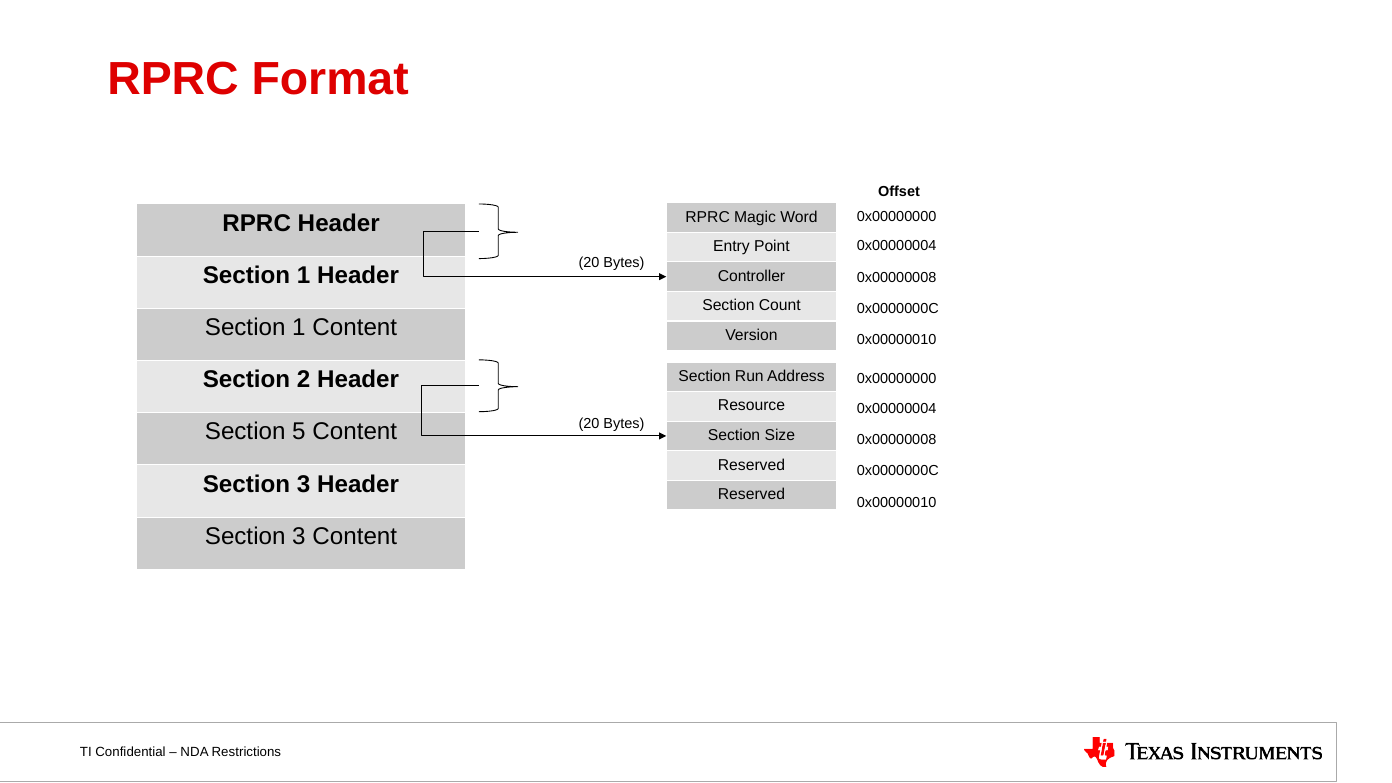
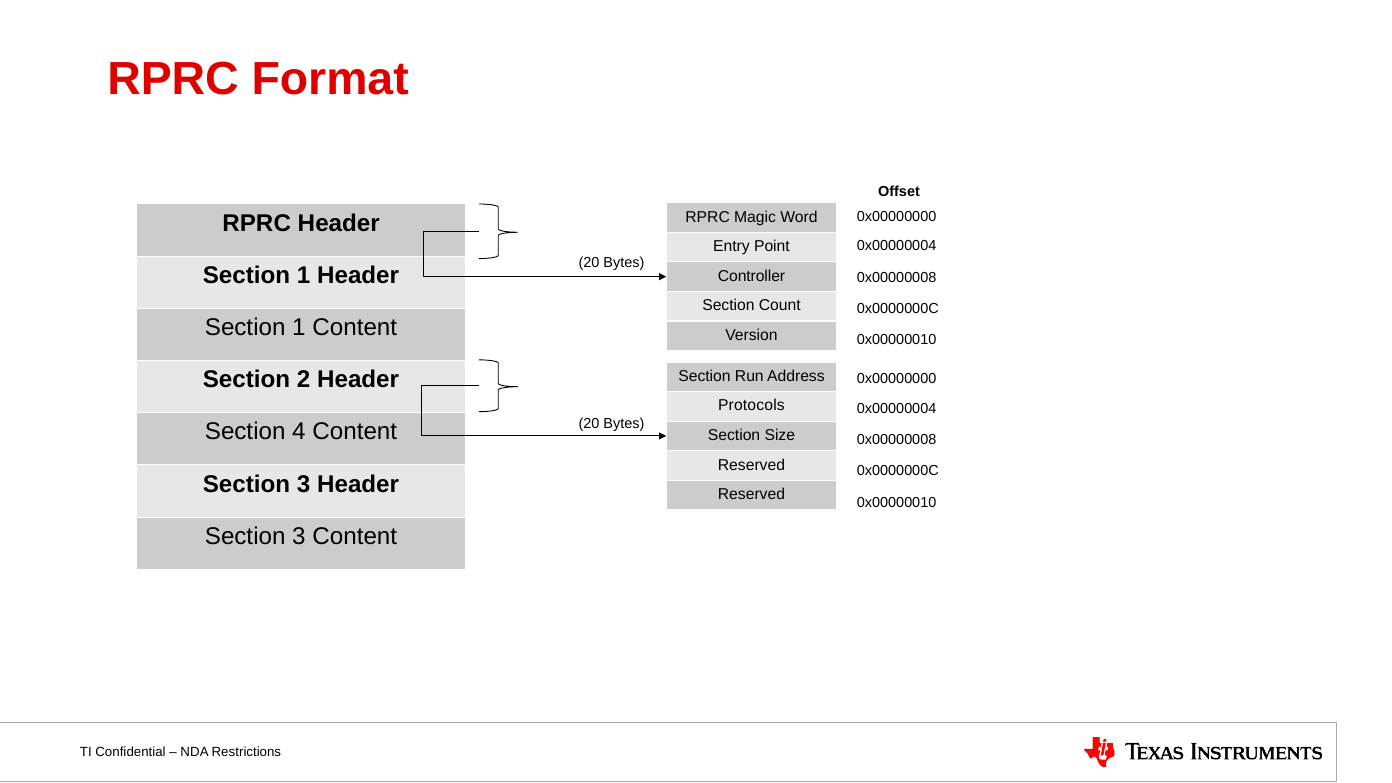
Resource: Resource -> Protocols (751, 406)
5: 5 -> 4 (299, 432)
